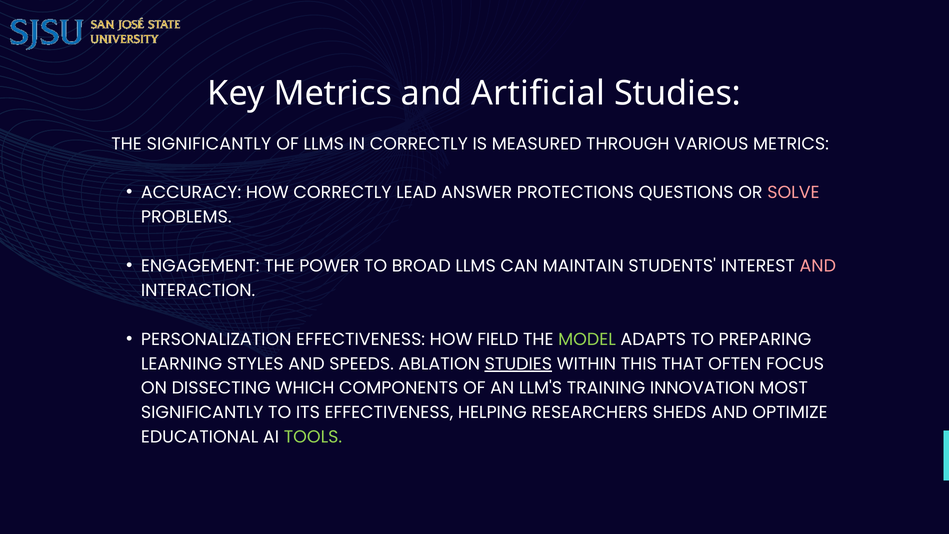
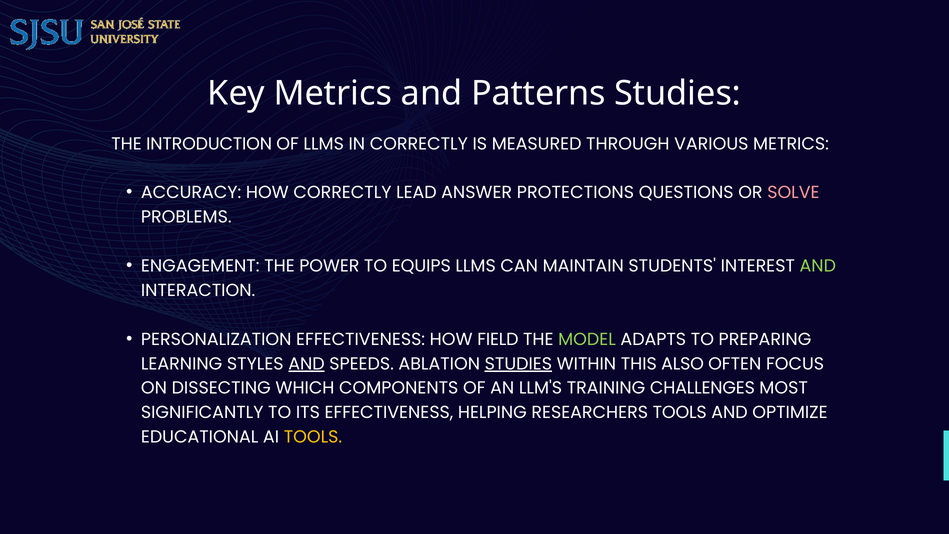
Artificial: Artificial -> Patterns (538, 94)
THE SIGNIFICANTLY: SIGNIFICANTLY -> INTRODUCTION (209, 144)
BROAD: BROAD -> EQUIPS (421, 266)
AND colour: pink -> light green (818, 266)
AND underline: none -> present (306, 364)
THAT: THAT -> ALSO (683, 364)
INNOVATION: INNOVATION -> CHALLENGES (702, 388)
RESEARCHERS SHEDS: SHEDS -> TOOLS (680, 412)
TOOLS colour: light green -> yellow (313, 437)
